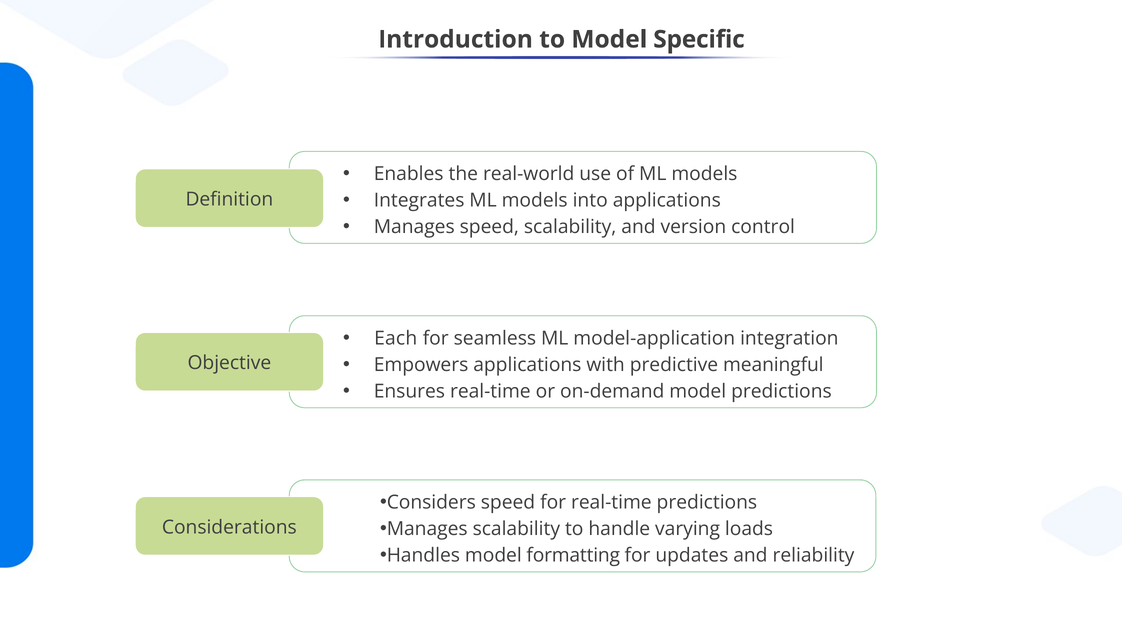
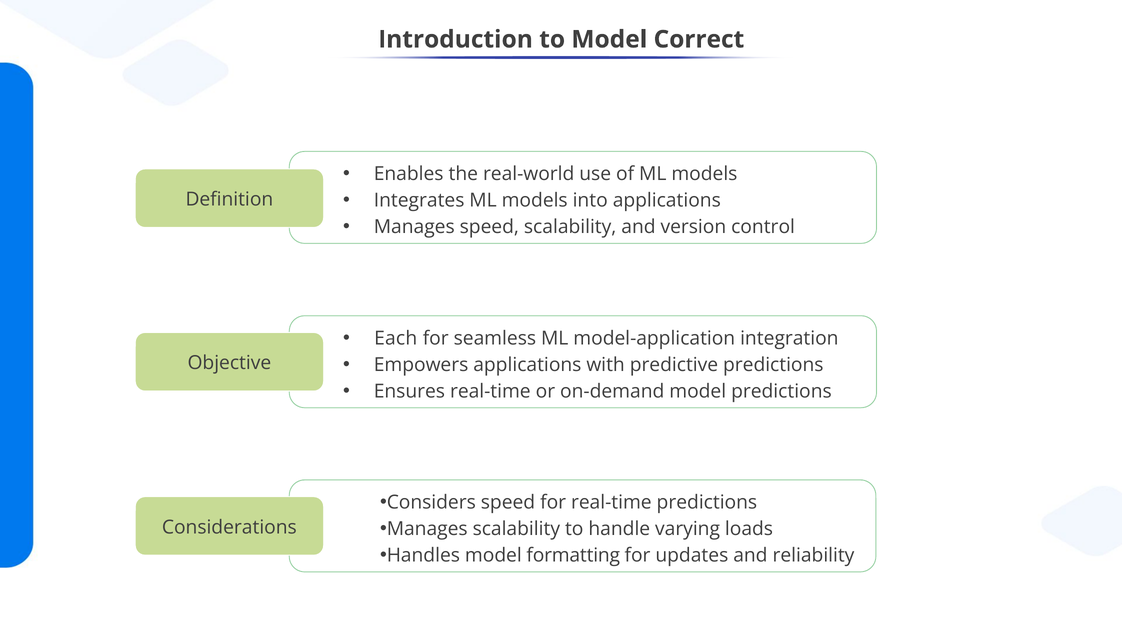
Specific: Specific -> Correct (699, 39)
predictive meaningful: meaningful -> predictions (773, 365)
